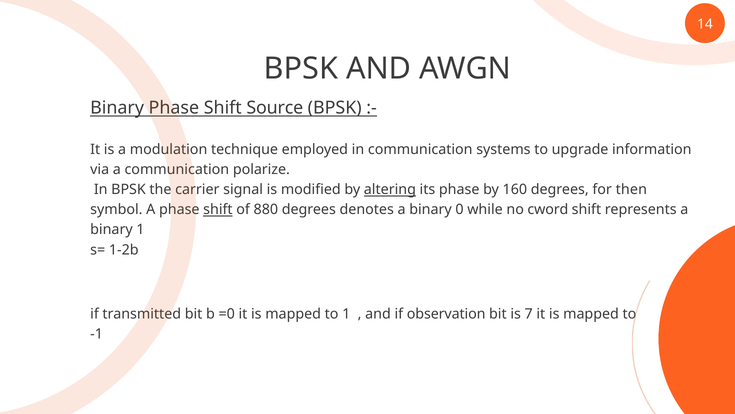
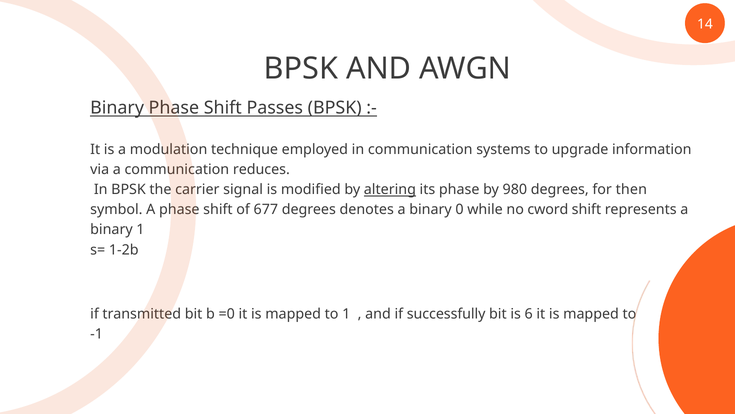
Source: Source -> Passes (275, 108)
polarize: polarize -> reduces (261, 169)
160: 160 -> 980 (515, 189)
shift underline: present -> none (218, 209)
880: 880 -> 677 (266, 209)
observation: observation -> successfully (446, 314)
7: 7 -> 6 (529, 314)
